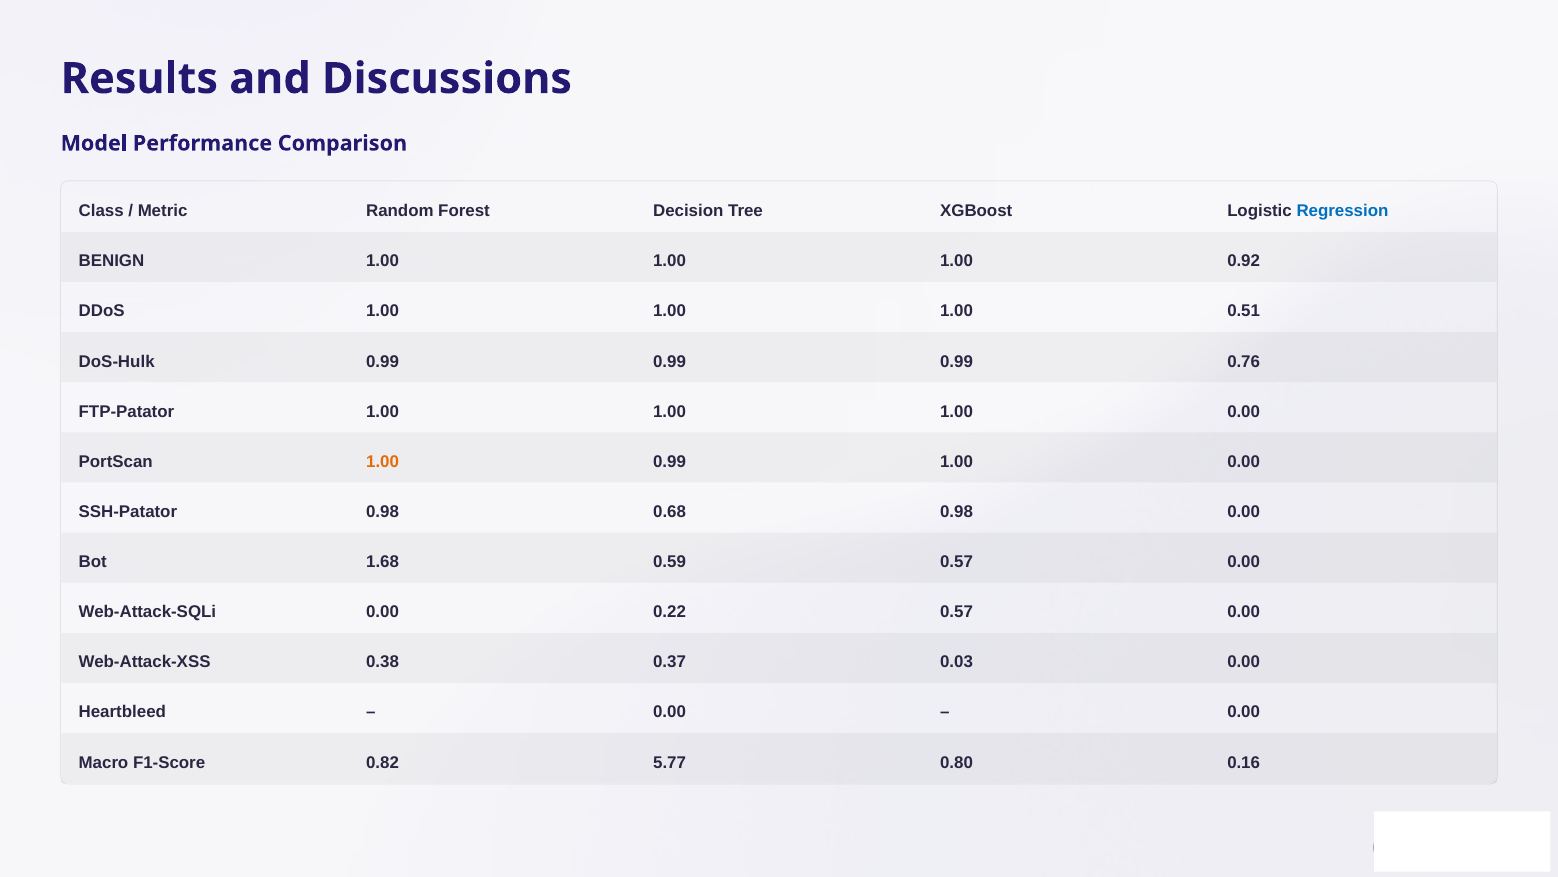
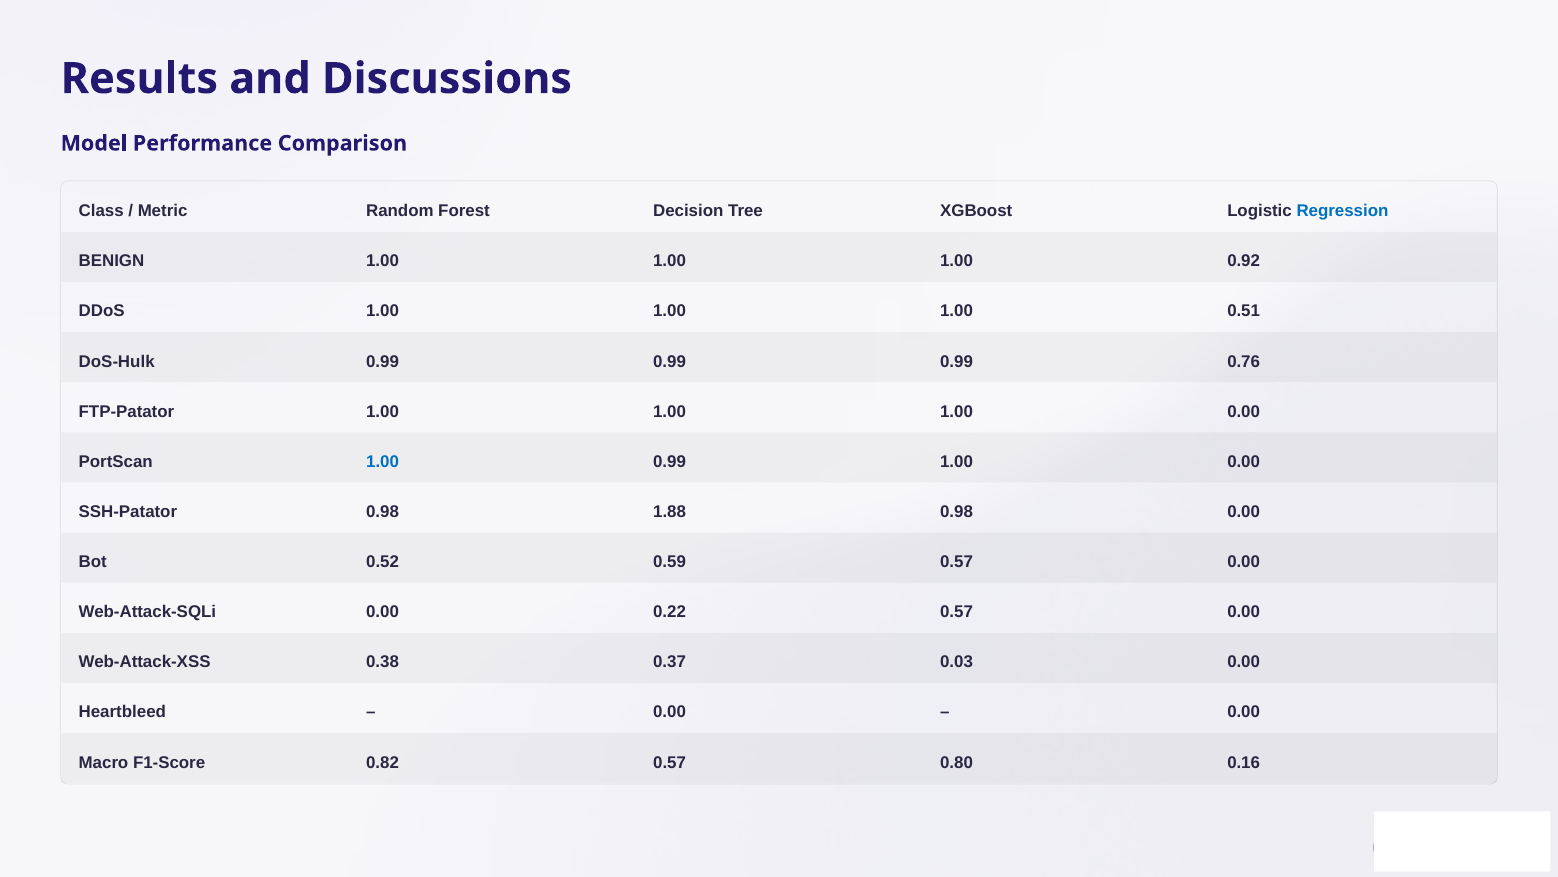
1.00 colour: orange -> blue (383, 461)
0.68: 0.68 -> 1.88 (670, 511)
1.68: 1.68 -> 0.52 (383, 562)
0.82 5.77: 5.77 -> 0.57 (670, 762)
